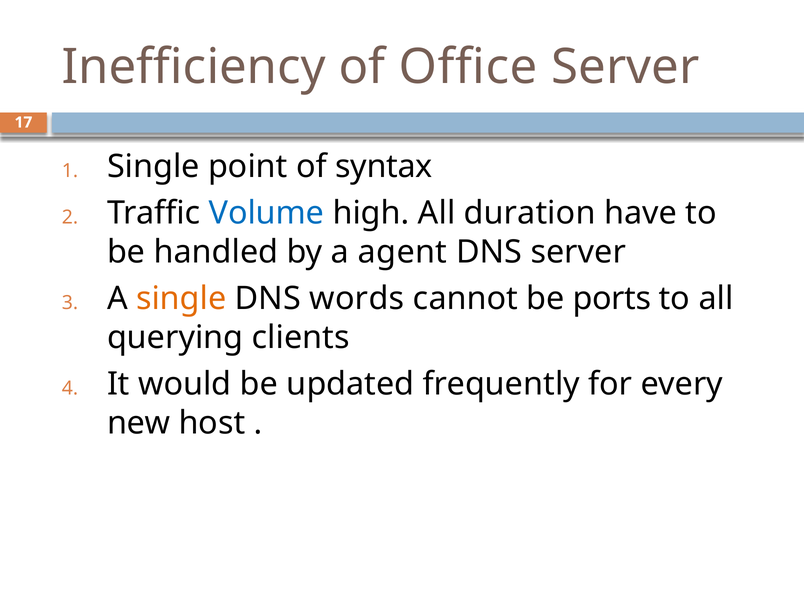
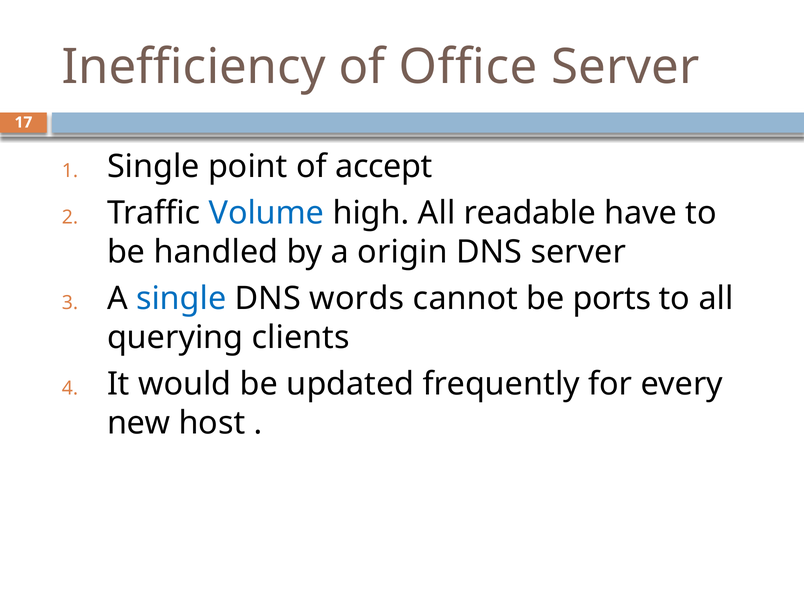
syntax: syntax -> accept (384, 166)
duration: duration -> readable (530, 213)
agent: agent -> origin (403, 252)
single colour: orange -> blue (181, 299)
